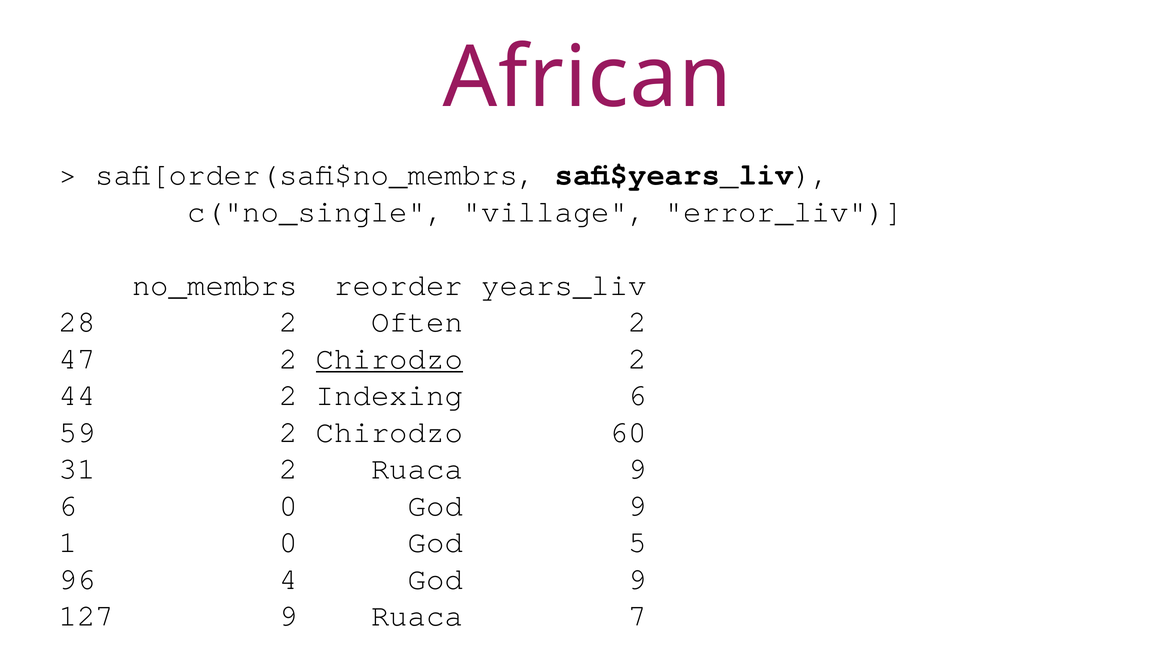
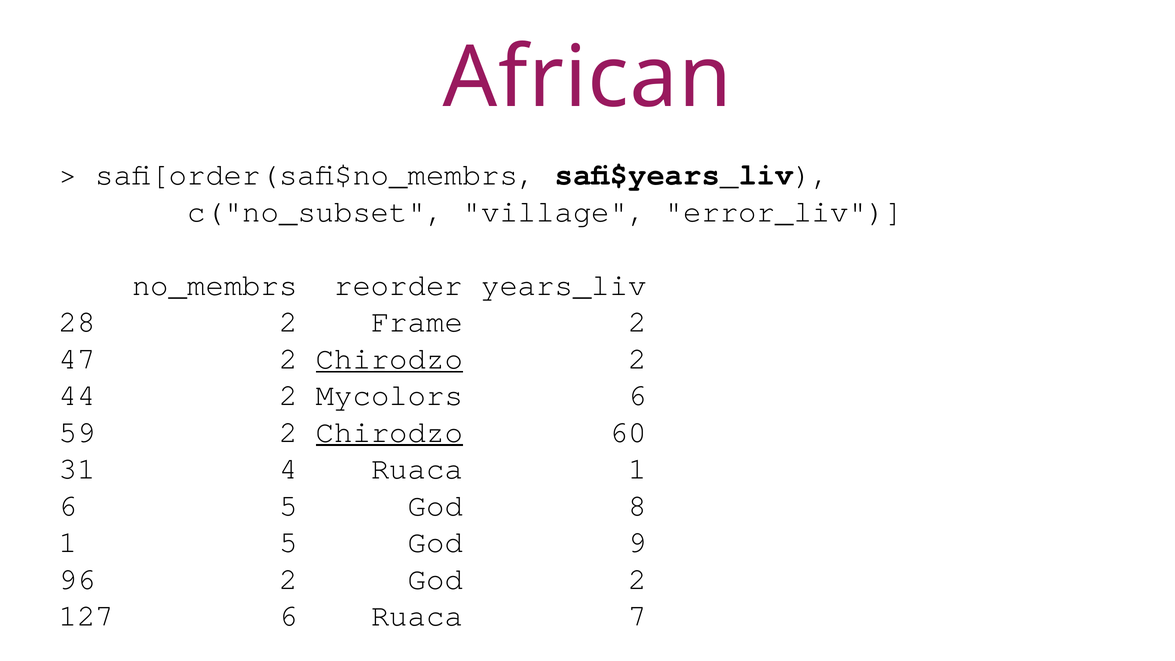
c("no_single: c("no_single -> c("no_subset (316, 212)
Often: Often -> Frame (417, 322)
Indexing: Indexing -> Mycolors (389, 395)
Chirodzo underline: none -> present (389, 432)
31 2: 2 -> 4 (288, 469)
Ruaca 9: 9 -> 1 (637, 469)
6 0: 0 -> 5 (288, 505)
9: 9 -> 8 (637, 505)
1 0: 0 -> 5 (288, 542)
5: 5 -> 9 (637, 542)
96 4: 4 -> 2 (288, 579)
9: 9 -> 2 (637, 579)
127 9: 9 -> 6 (288, 616)
